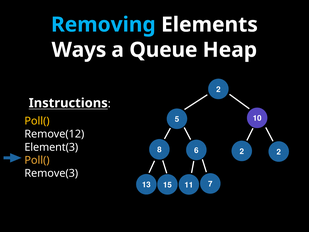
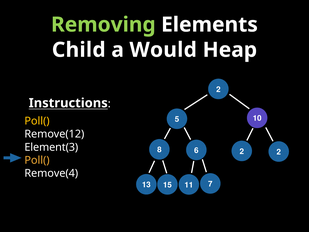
Removing colour: light blue -> light green (103, 25)
Ways: Ways -> Child (79, 50)
Queue: Queue -> Would (163, 50)
Remove(3: Remove(3 -> Remove(4 (51, 173)
